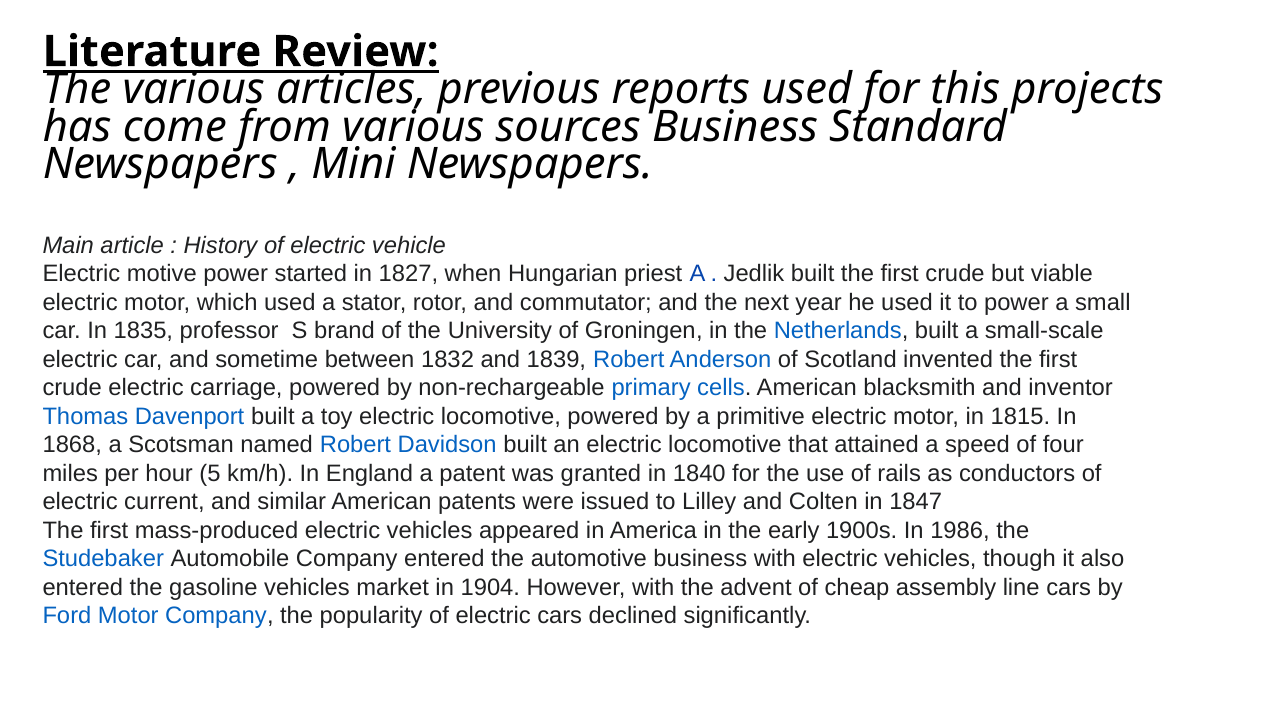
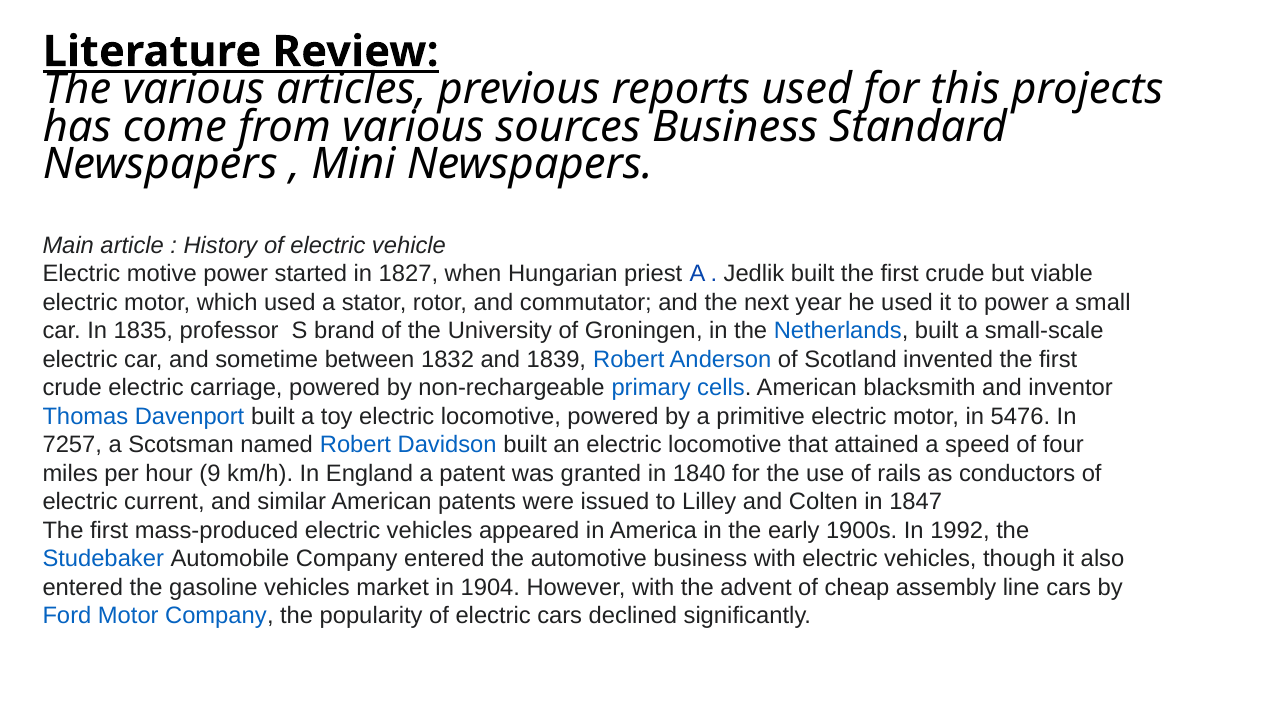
1815: 1815 -> 5476 (1020, 417)
1868: 1868 -> 7257 (72, 445)
5: 5 -> 9 (210, 474)
1986: 1986 -> 1992 (960, 531)
